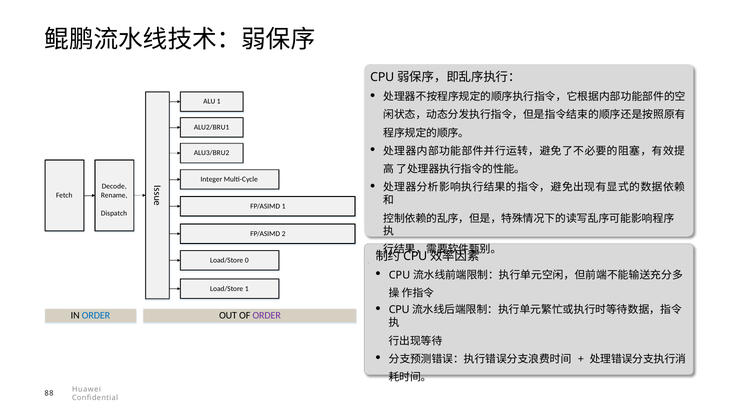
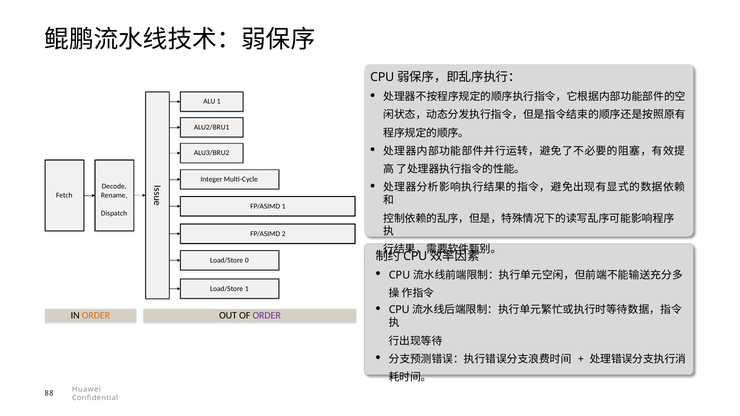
ORDER colour: blue -> orange (96, 316)
